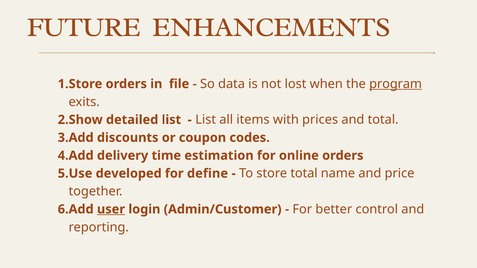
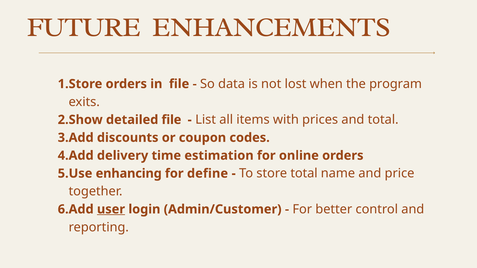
program underline: present -> none (396, 84)
detailed list: list -> file (171, 120)
developed: developed -> enhancing (129, 174)
